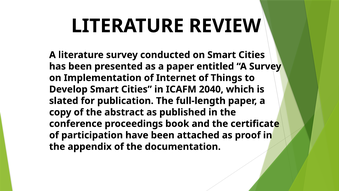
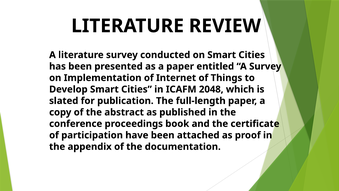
2040: 2040 -> 2048 (211, 89)
